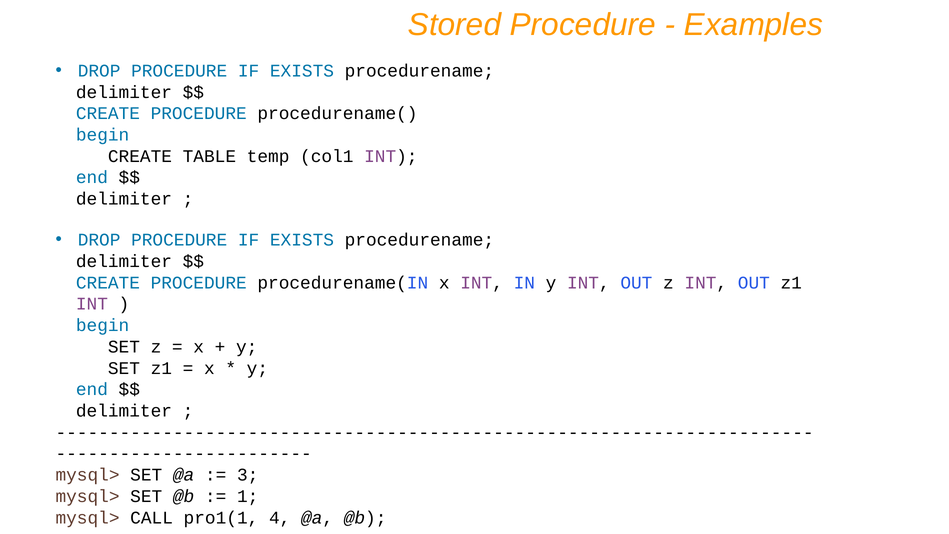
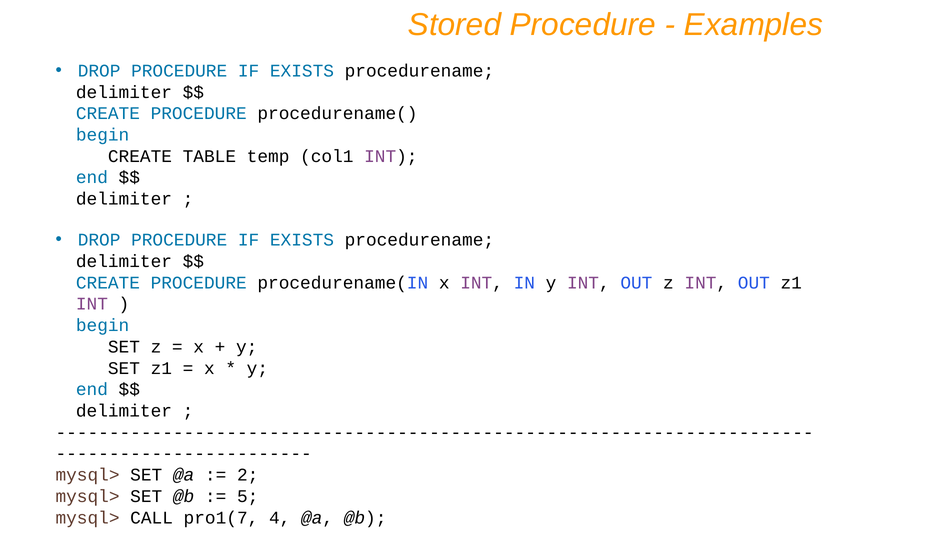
3: 3 -> 2 (248, 475)
1: 1 -> 5 (248, 496)
pro1(1: pro1(1 -> pro1(7 (221, 518)
